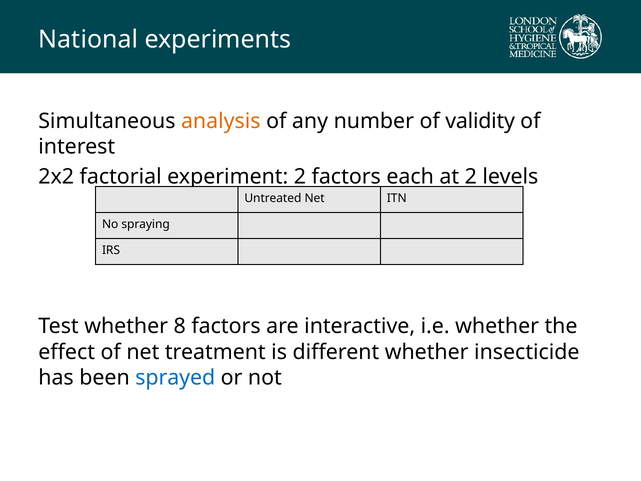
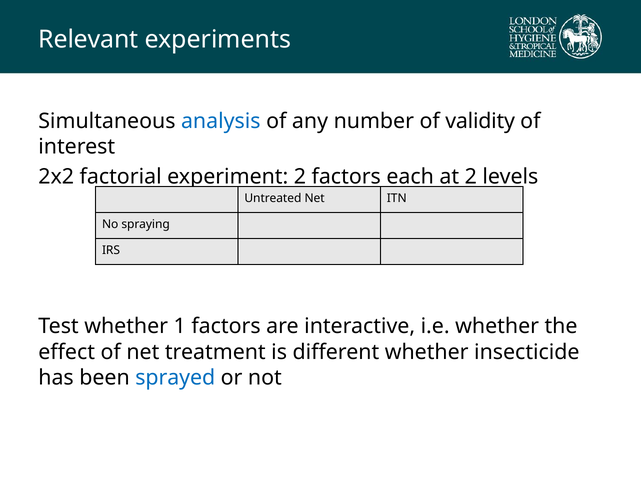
National: National -> Relevant (88, 39)
analysis colour: orange -> blue (221, 121)
8: 8 -> 1 (180, 326)
